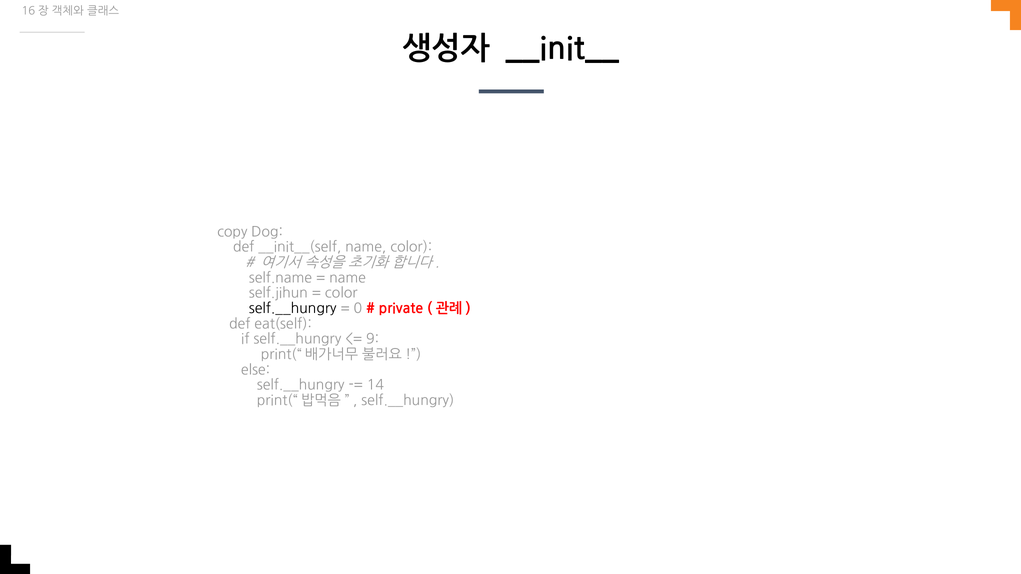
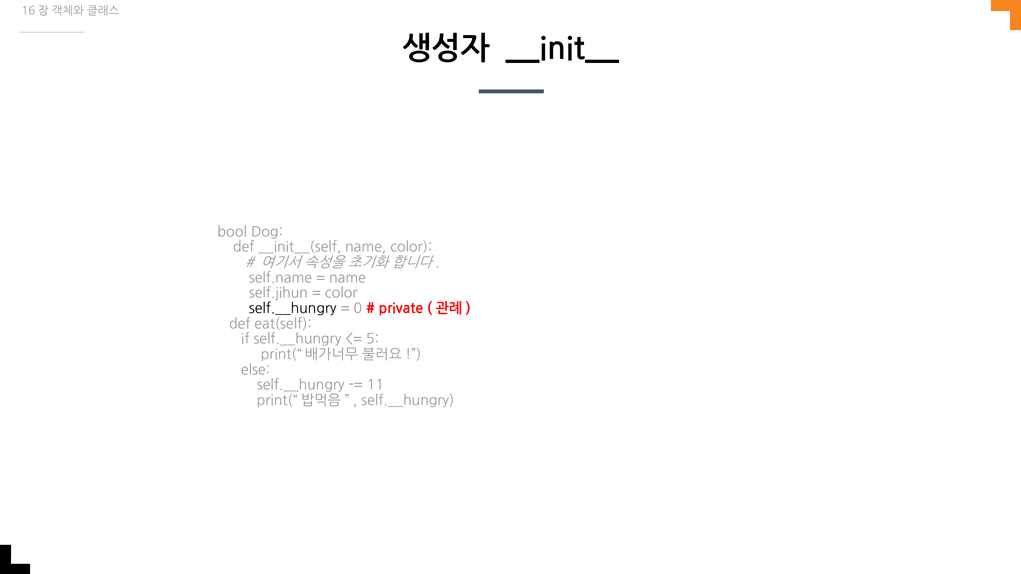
copy: copy -> bool (232, 232)
9: 9 -> 5 (373, 339)
14: 14 -> 11 (375, 386)
